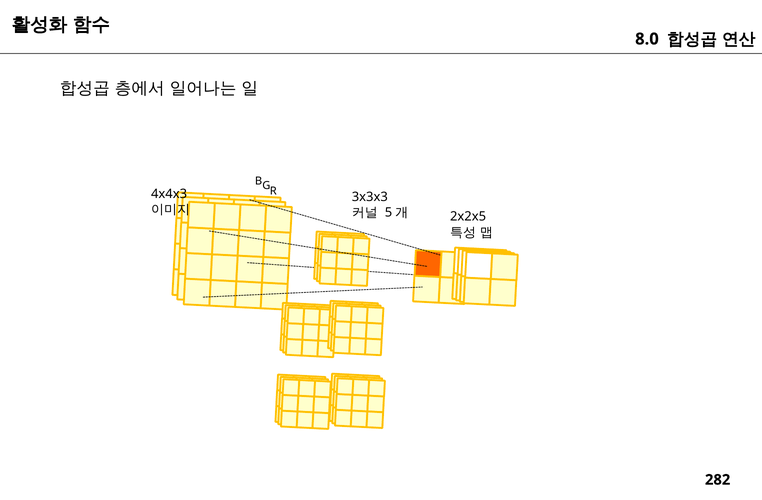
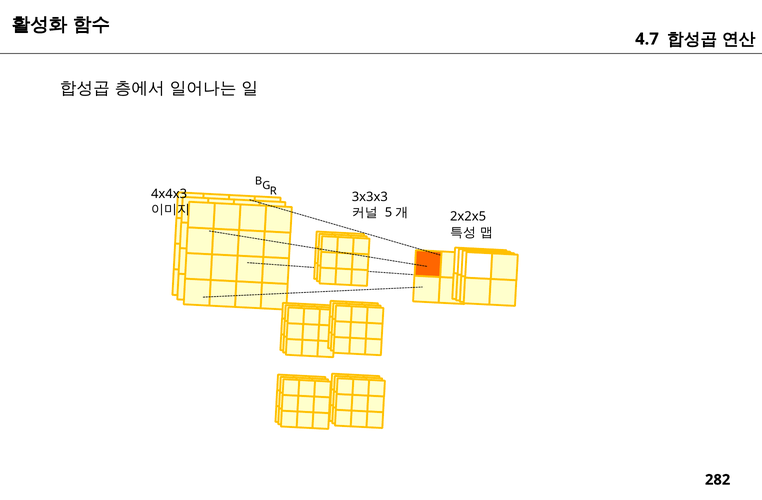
8.0: 8.0 -> 4.7 (647, 39)
